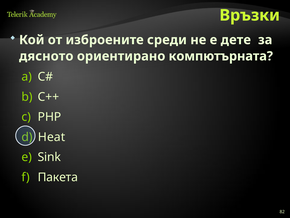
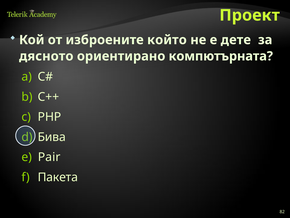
Връзки: Връзки -> Проект (250, 15)
среди: среди -> който (167, 40)
Heat: Heat -> Бива (52, 137)
Sink: Sink -> Pair (49, 157)
